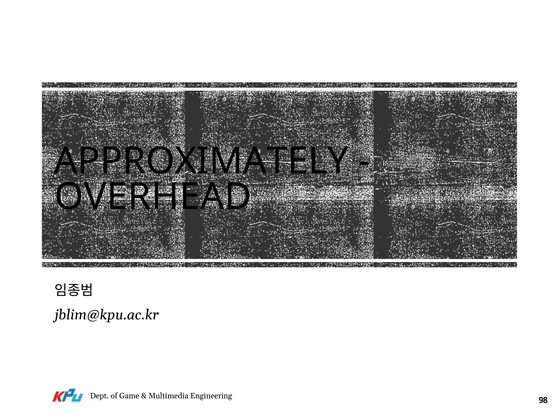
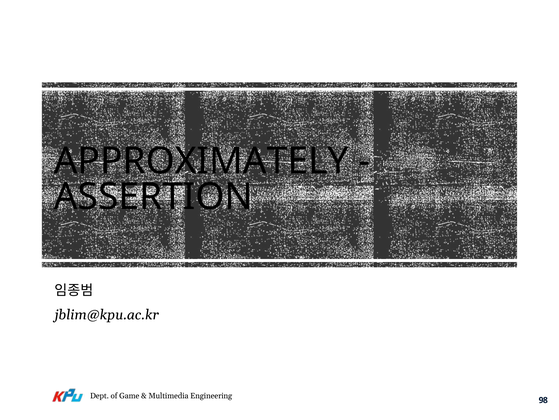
OVERHEAD: OVERHEAD -> ASSERTION (153, 197)
